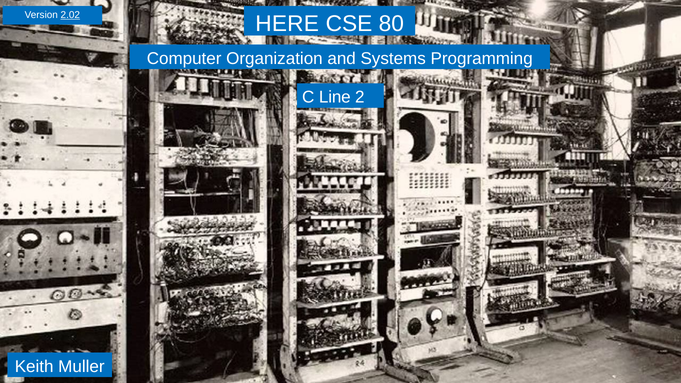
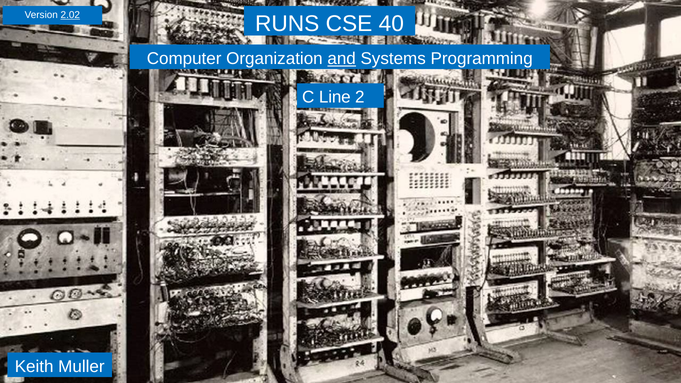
HERE: HERE -> RUNS (287, 24)
80: 80 -> 40 (391, 24)
and underline: none -> present (342, 59)
